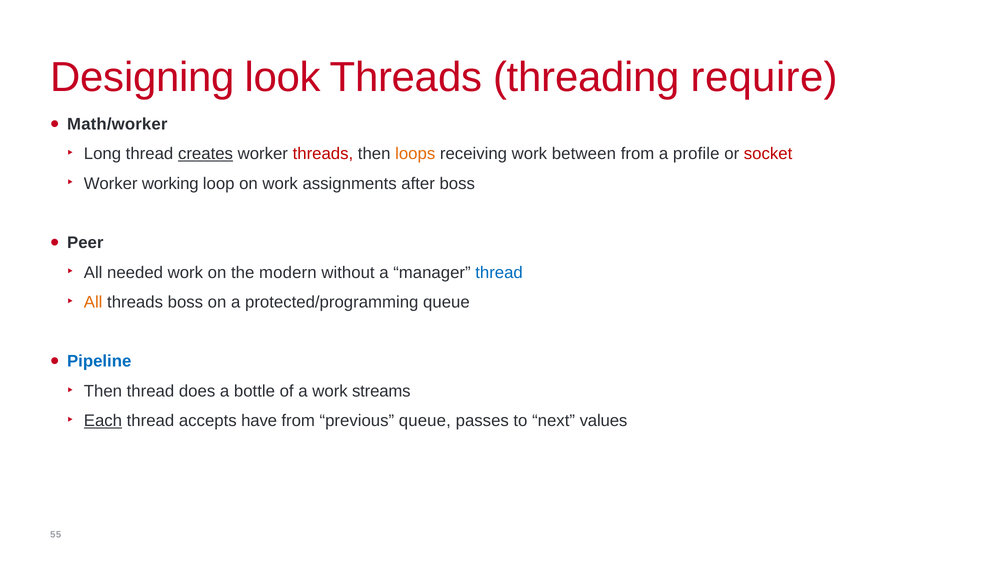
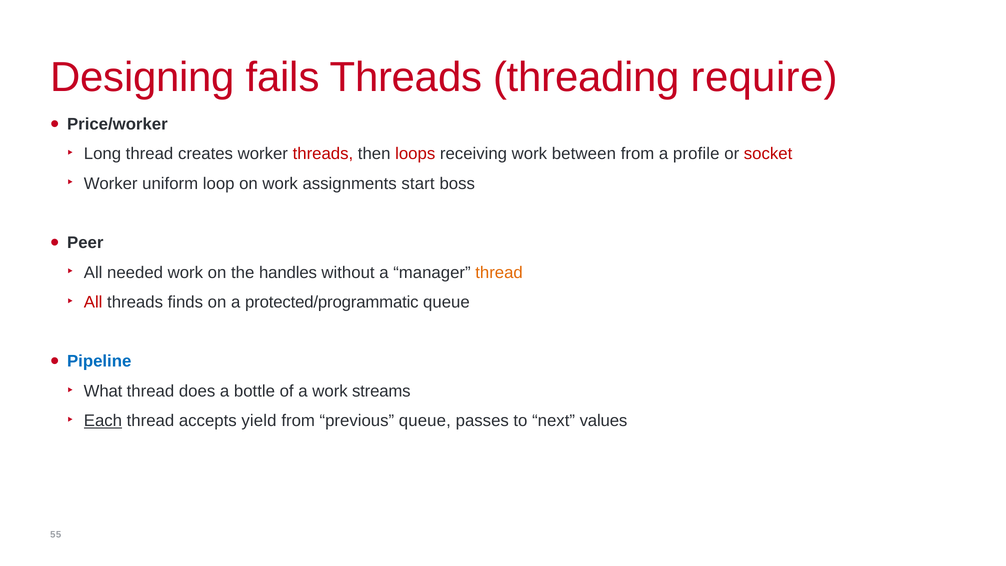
look: look -> fails (283, 77)
Math/worker: Math/worker -> Price/worker (117, 124)
creates underline: present -> none (206, 154)
loops colour: orange -> red (415, 154)
working: working -> uniform (170, 184)
after: after -> start (418, 184)
modern: modern -> handles (288, 272)
thread colour: blue -> orange (499, 272)
All colour: orange -> red (93, 302)
threads boss: boss -> finds (185, 302)
protected/programming: protected/programming -> protected/programmatic (332, 302)
Then: Then -> What (103, 391)
have: have -> yield (259, 421)
